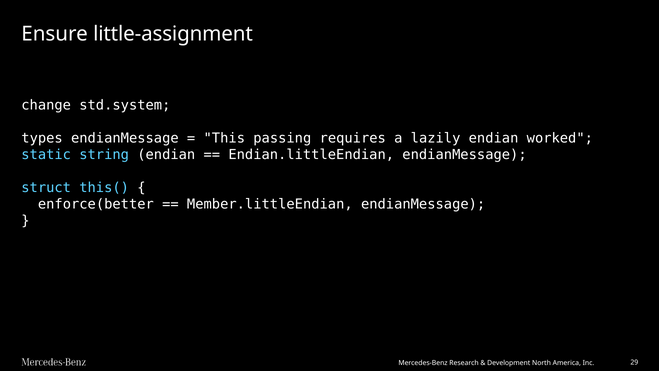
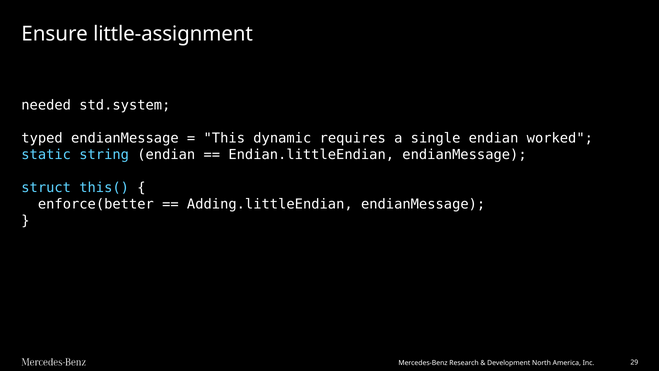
change: change -> needed (46, 105)
types: types -> typed (42, 138)
passing: passing -> dynamic (282, 138)
lazily: lazily -> single (436, 138)
Member.littleEndian: Member.littleEndian -> Adding.littleEndian (270, 204)
